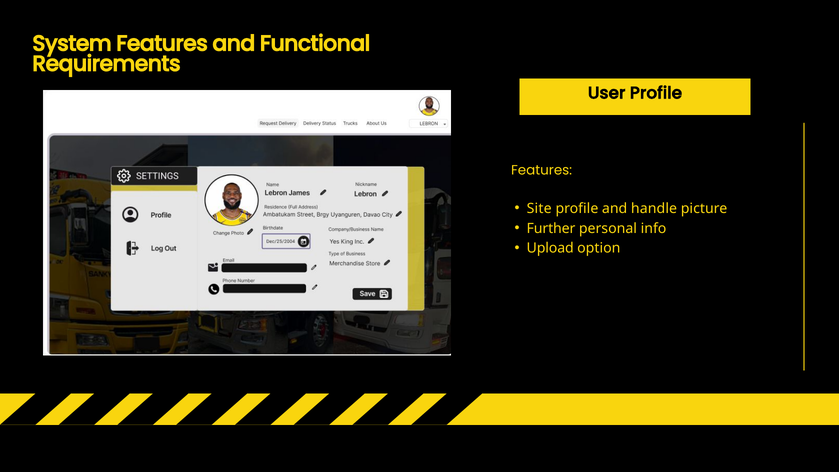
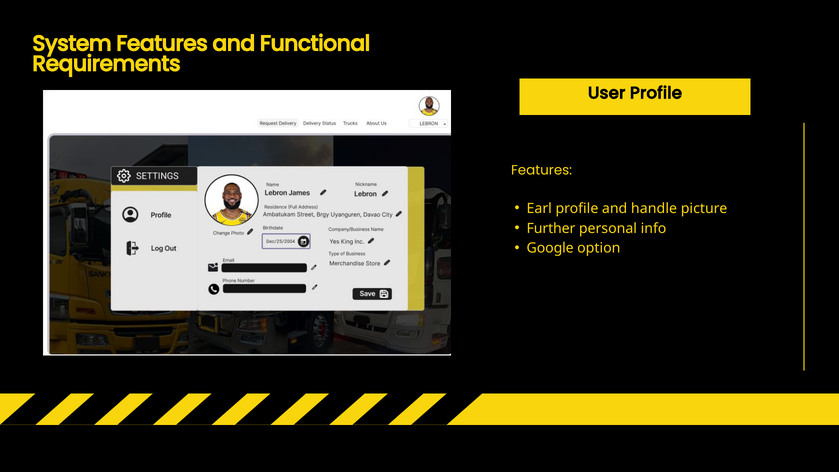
Site: Site -> Earl (539, 208)
Upload: Upload -> Google (550, 248)
